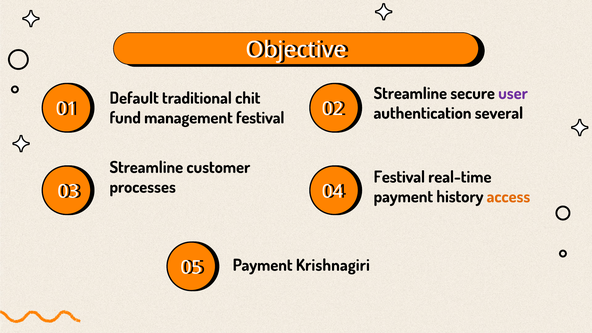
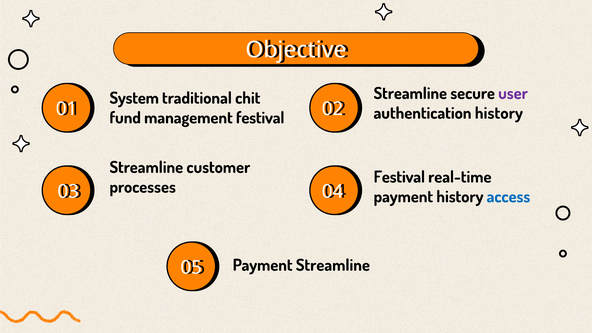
Default: Default -> System (134, 98)
authentication several: several -> history (499, 113)
access colour: orange -> blue (508, 197)
Payment Krishnagiri: Krishnagiri -> Streamline (333, 265)
